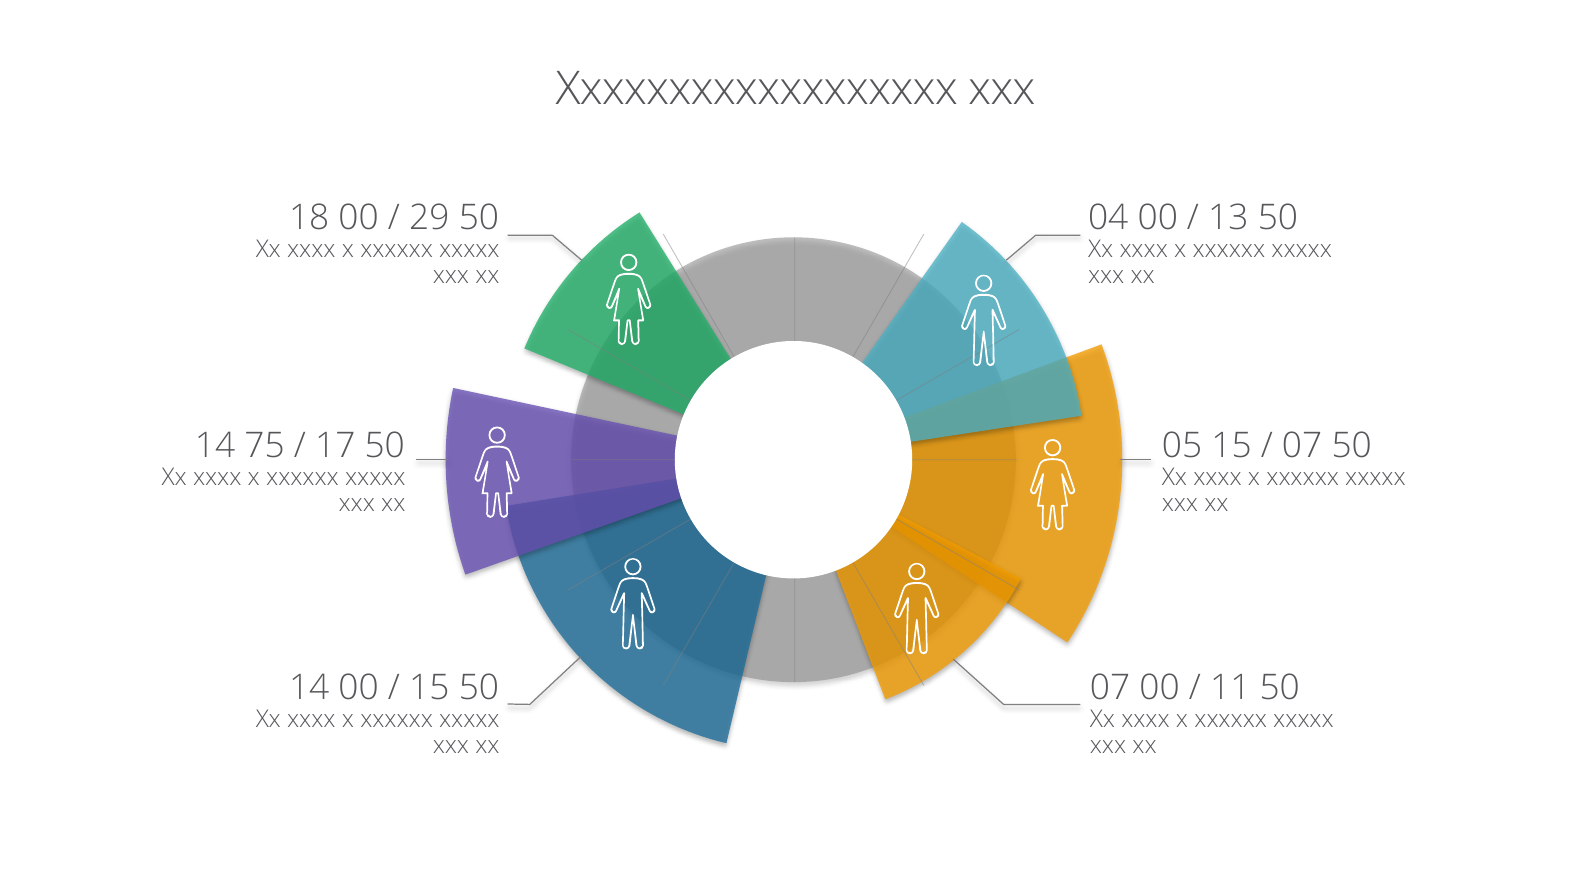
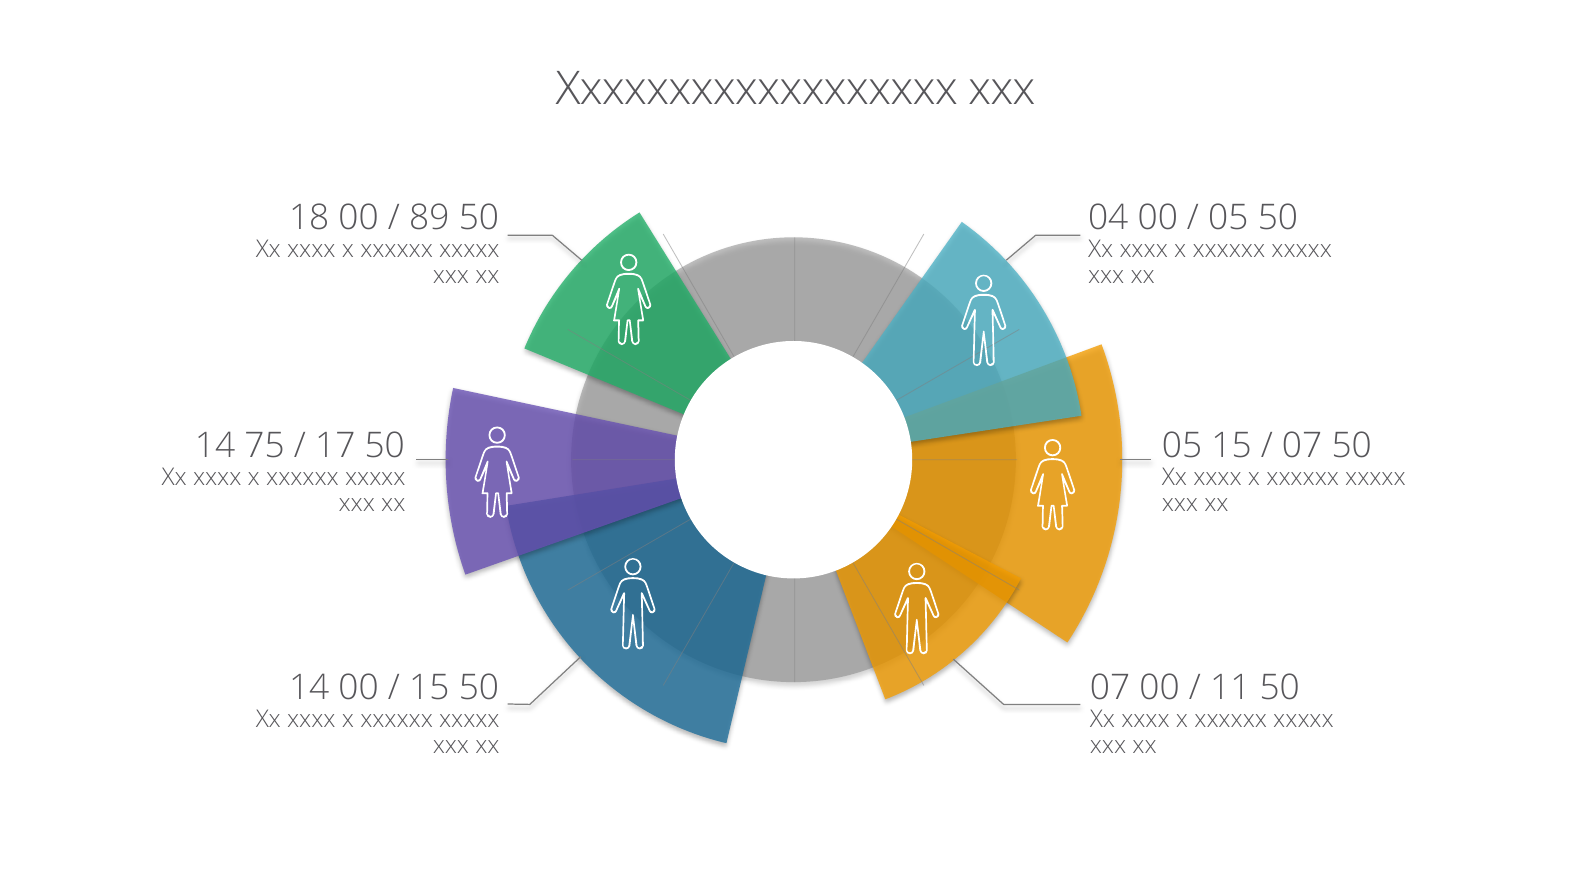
29: 29 -> 89 (429, 218)
13: 13 -> 05 (1228, 218)
